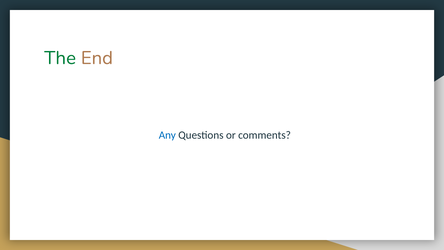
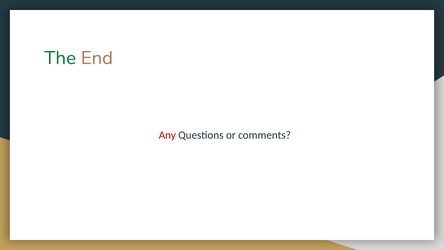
Any colour: blue -> red (167, 135)
